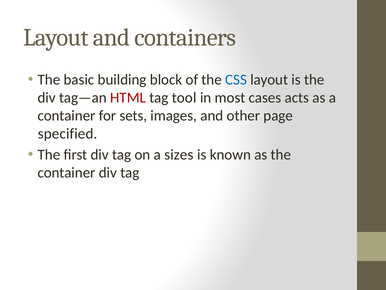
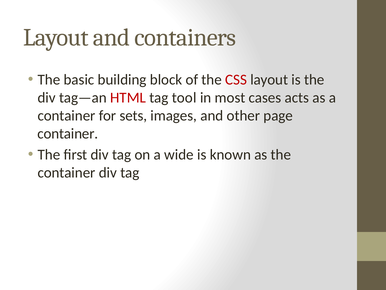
CSS colour: blue -> red (236, 80)
specified: specified -> container (68, 133)
sizes: sizes -> wide (179, 154)
